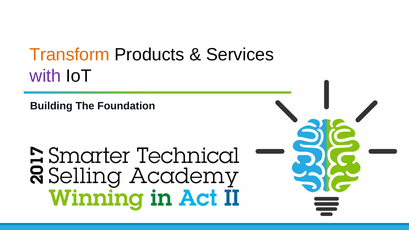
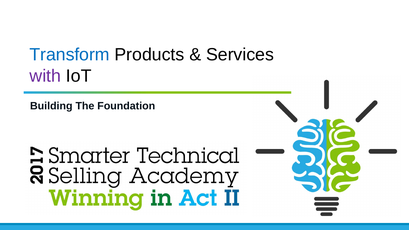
Transform colour: orange -> blue (70, 55)
